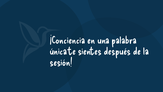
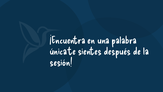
¡Conciencia: ¡Conciencia -> ¡Encuentra (67, 40)
